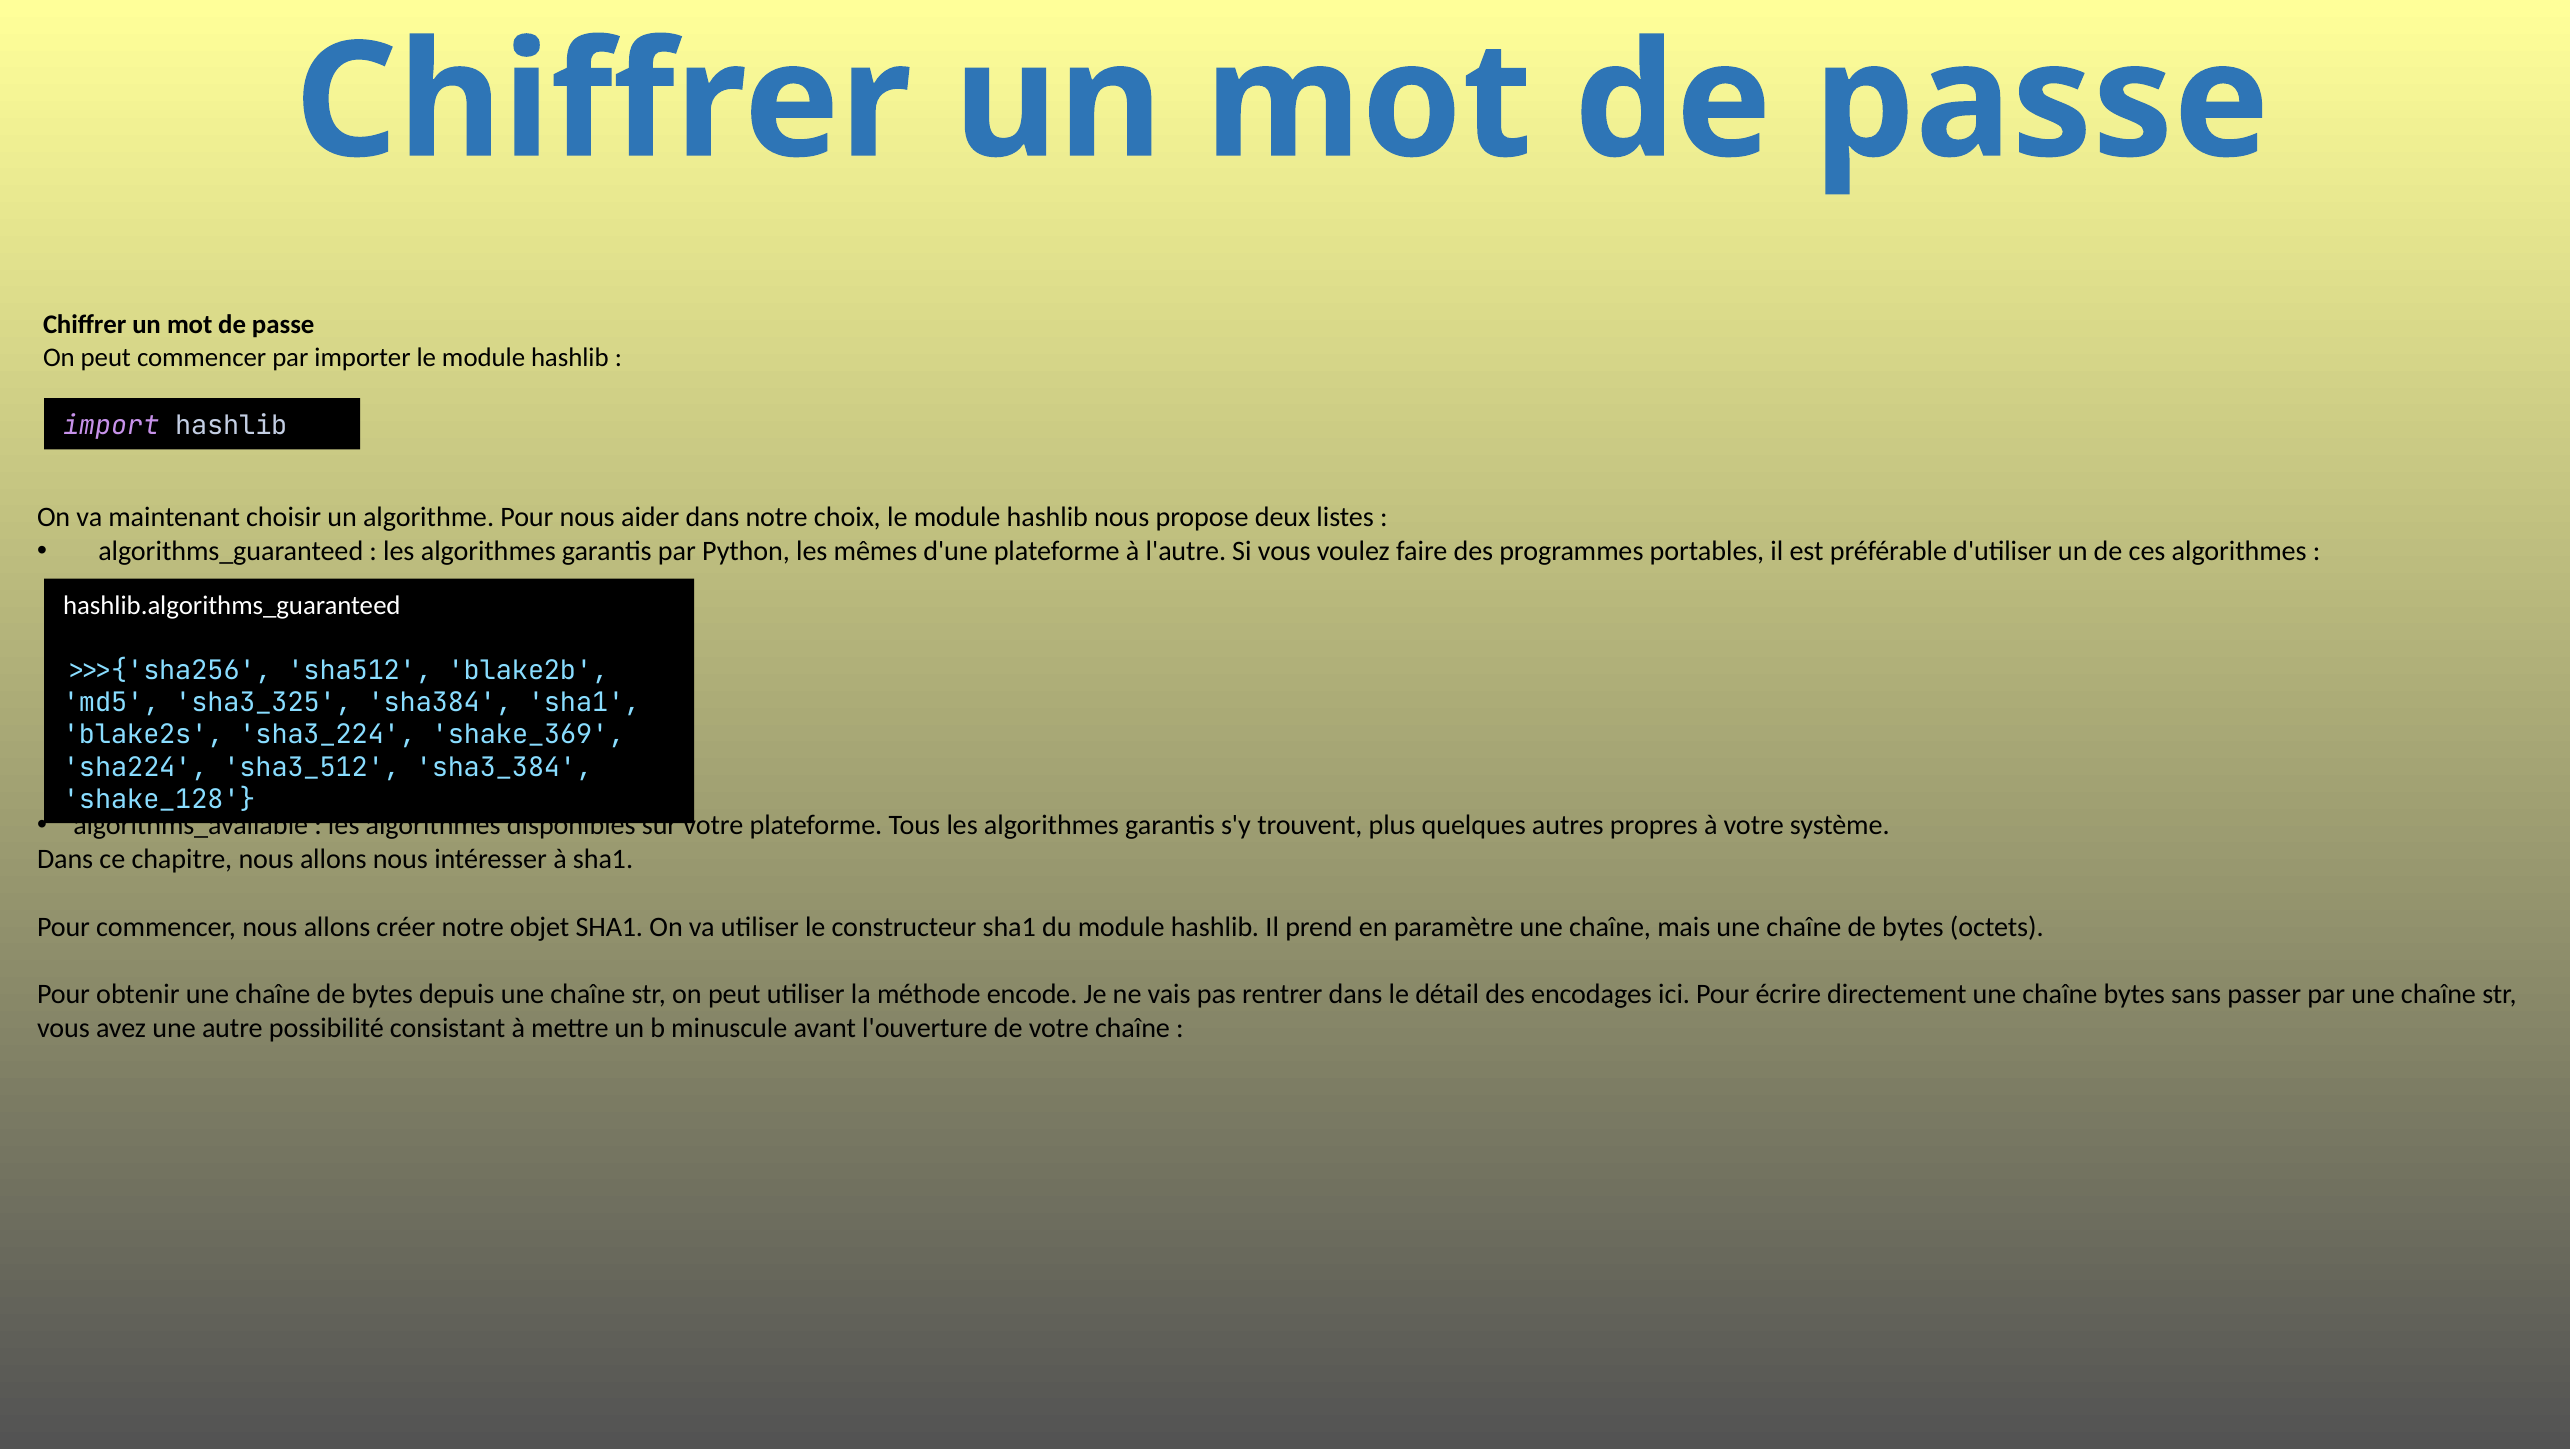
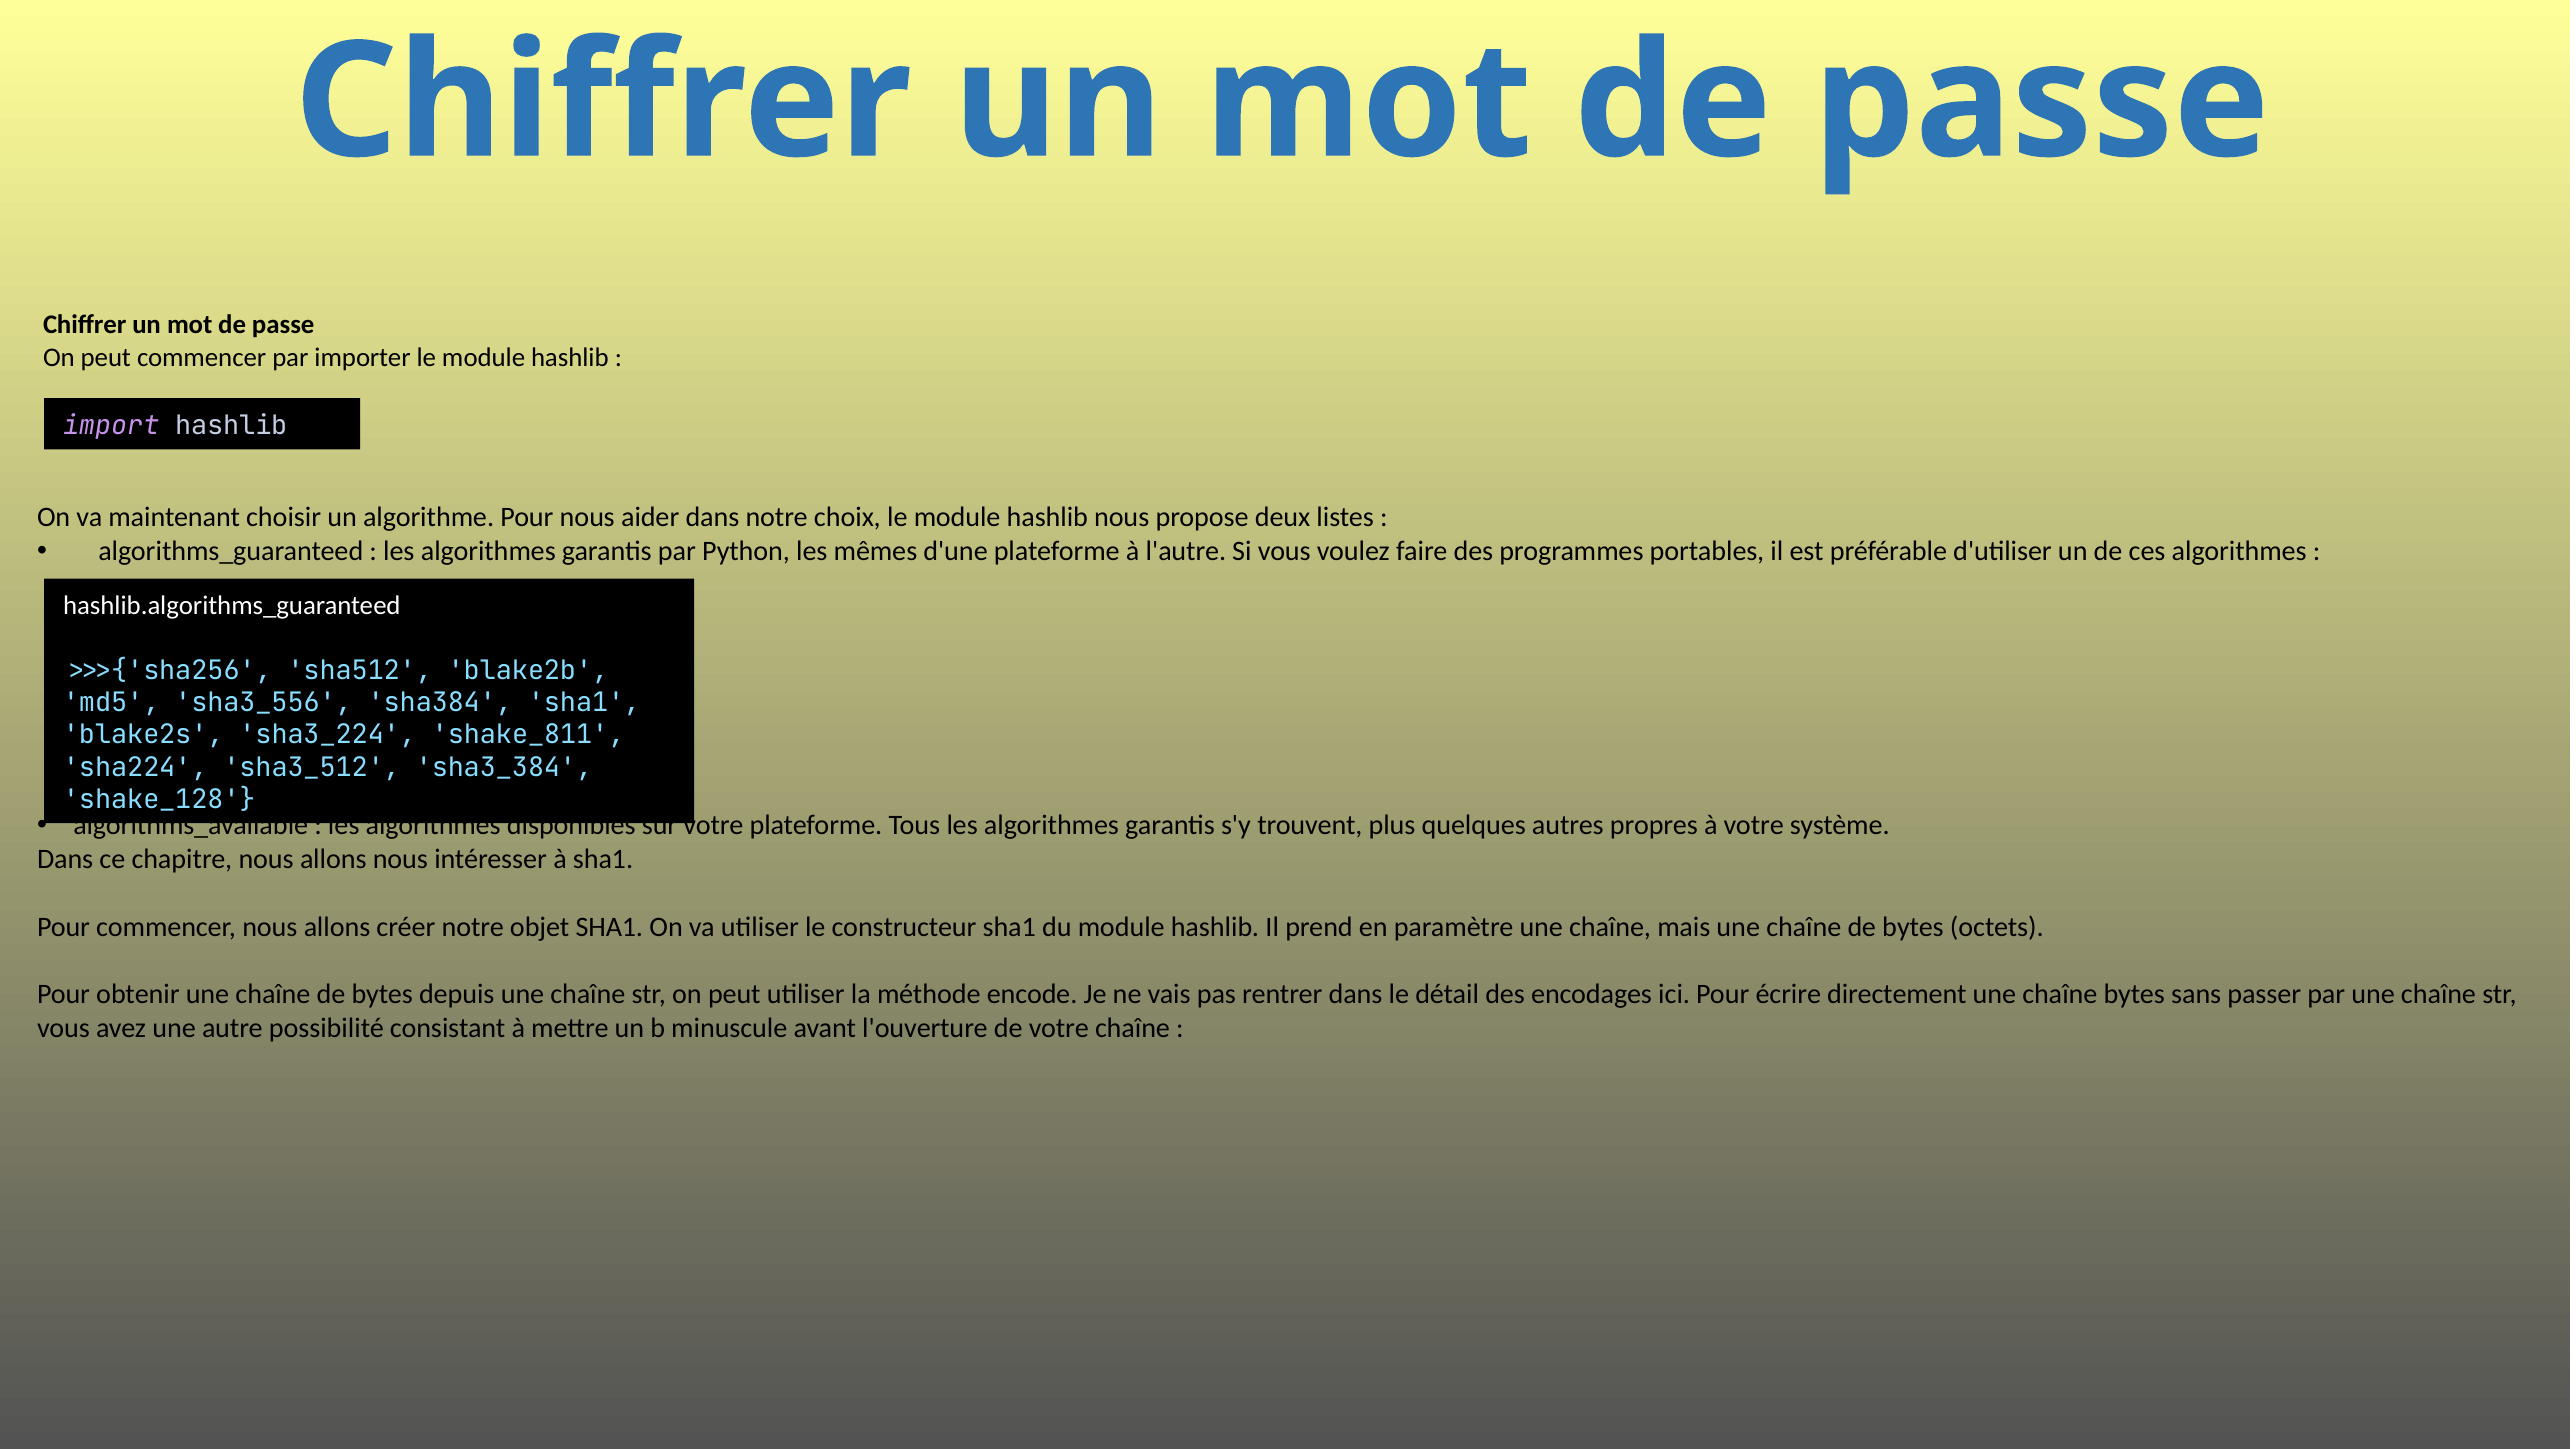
sha3_325: sha3_325 -> sha3_556 (263, 703)
shake_369: shake_369 -> shake_811 (528, 735)
